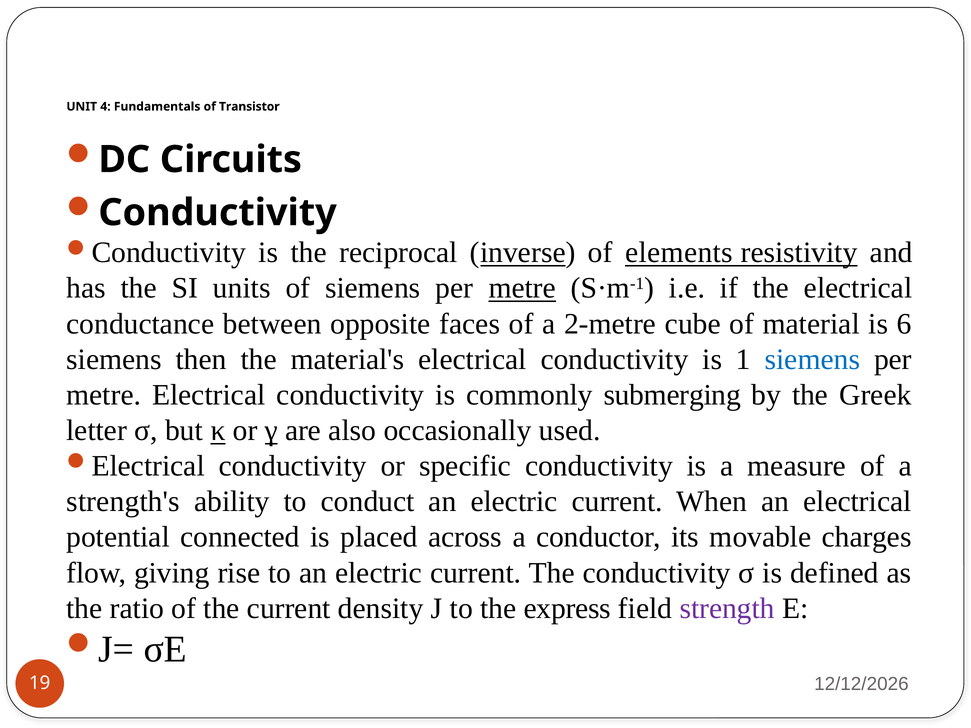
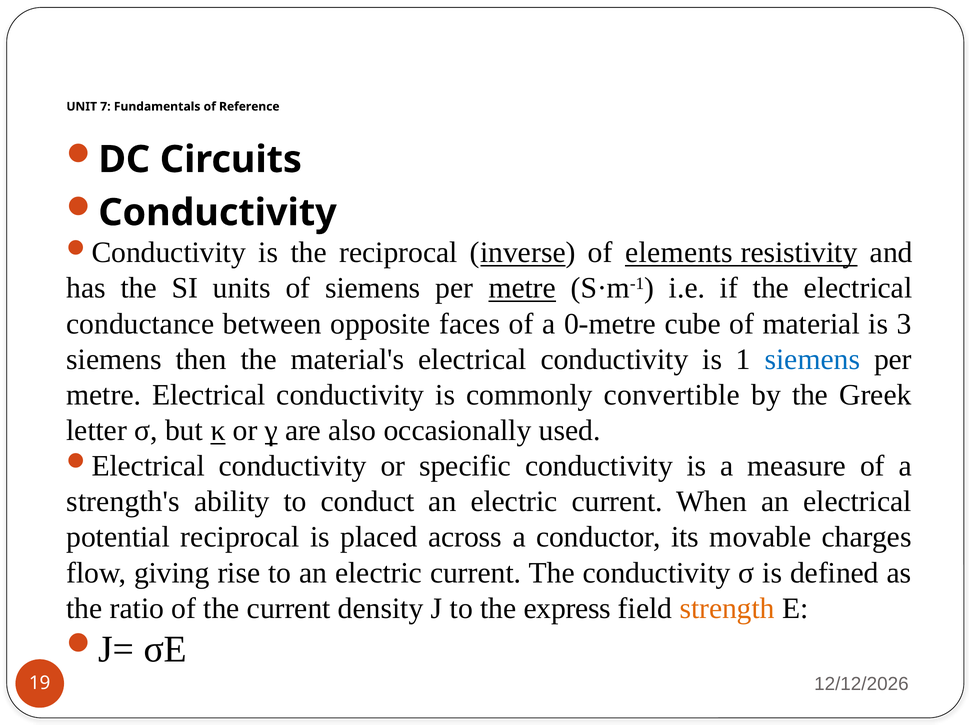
4: 4 -> 7 (105, 107)
Transistor: Transistor -> Reference (249, 107)
2-metre: 2-metre -> 0-metre (610, 324)
6: 6 -> 3 (904, 324)
submerging: submerging -> convertible (672, 395)
potential connected: connected -> reciprocal (240, 537)
strength colour: purple -> orange (727, 609)
